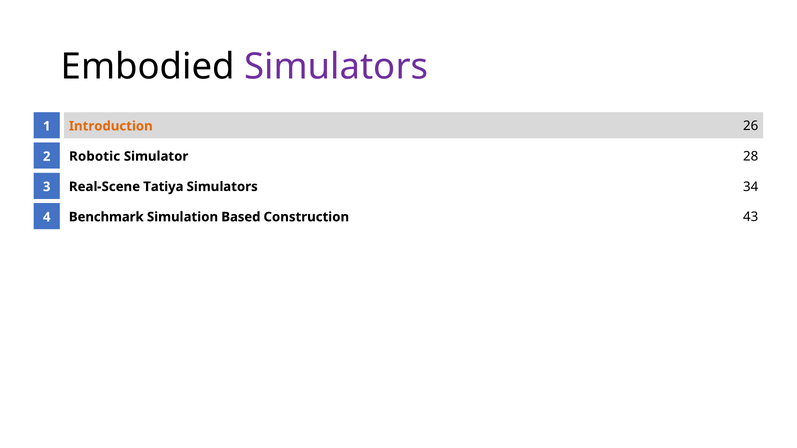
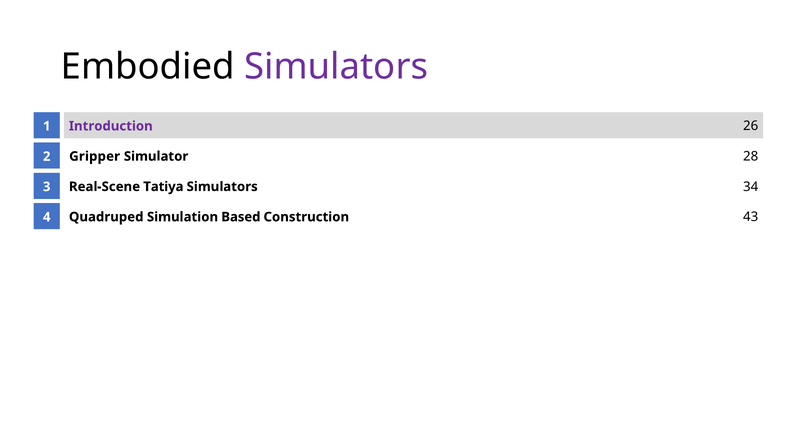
Introduction colour: orange -> purple (111, 126)
Robotic: Robotic -> Gripper (95, 156)
Benchmark: Benchmark -> Quadruped (106, 217)
